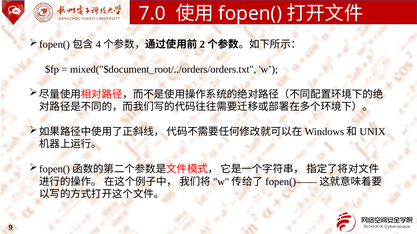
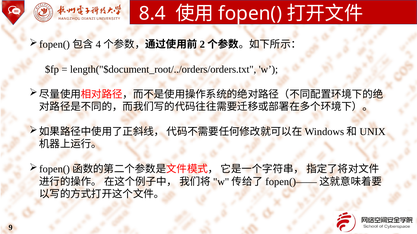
7.0: 7.0 -> 8.4 (152, 14)
mixed("$document_root/../orders/orders.txt: mixed("$document_root/../orders/orders.txt -> length("$document_root/../orders/orders.txt (163, 69)
